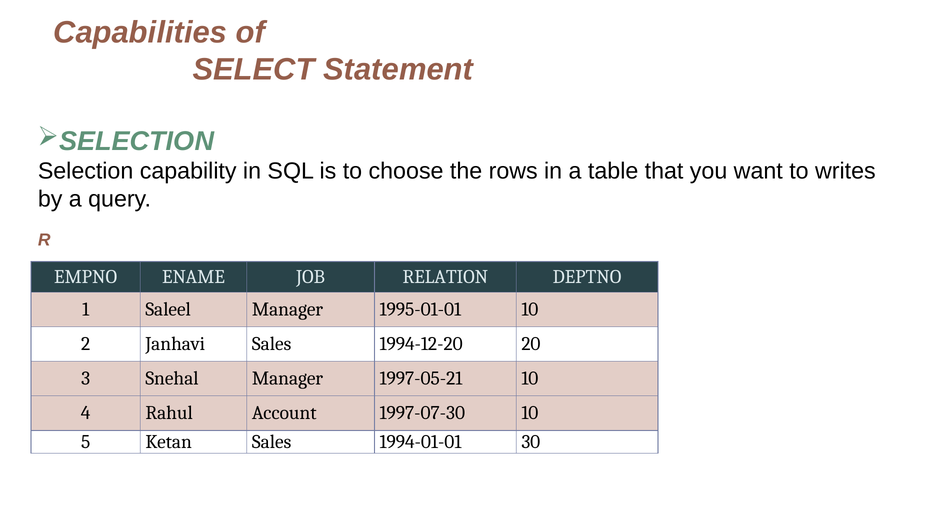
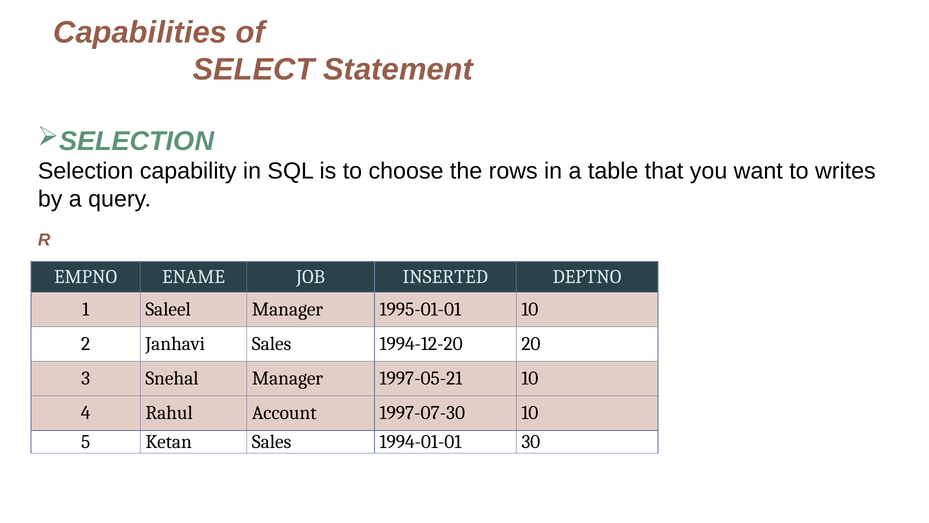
RELATION: RELATION -> INSERTED (445, 276)
